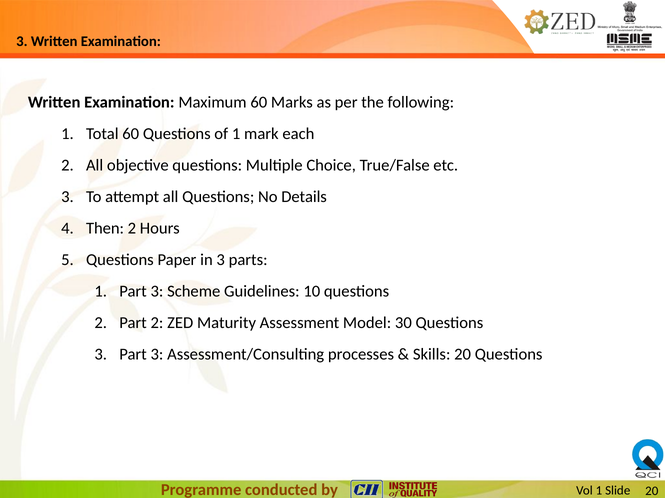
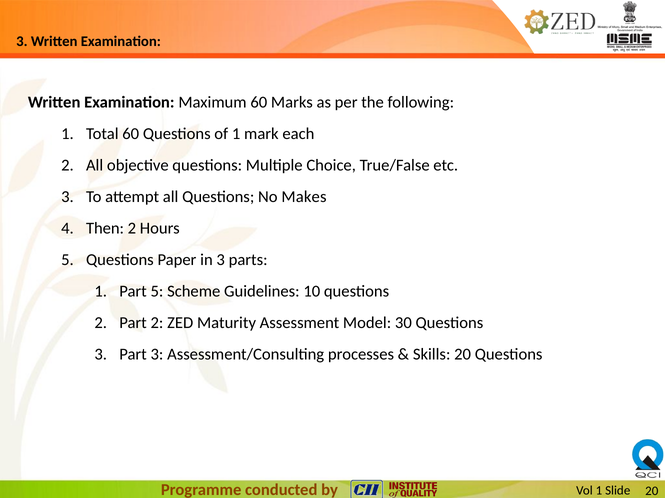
Details: Details -> Makes (304, 197)
1 Part 3: 3 -> 5 (157, 292)
